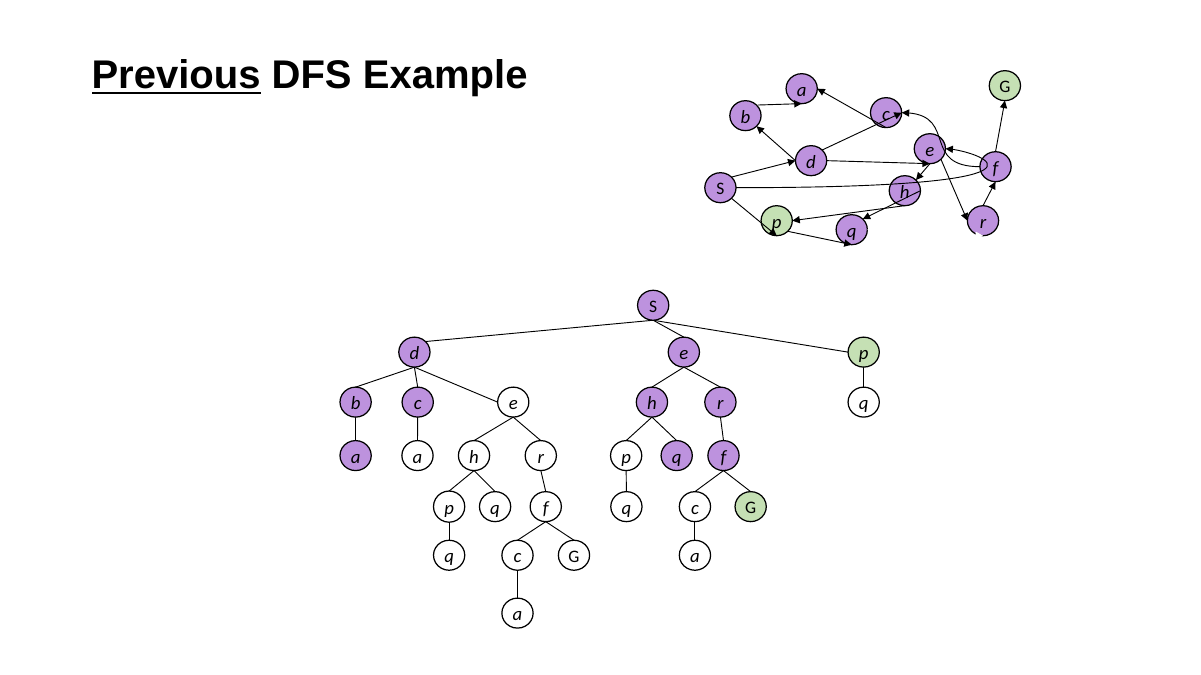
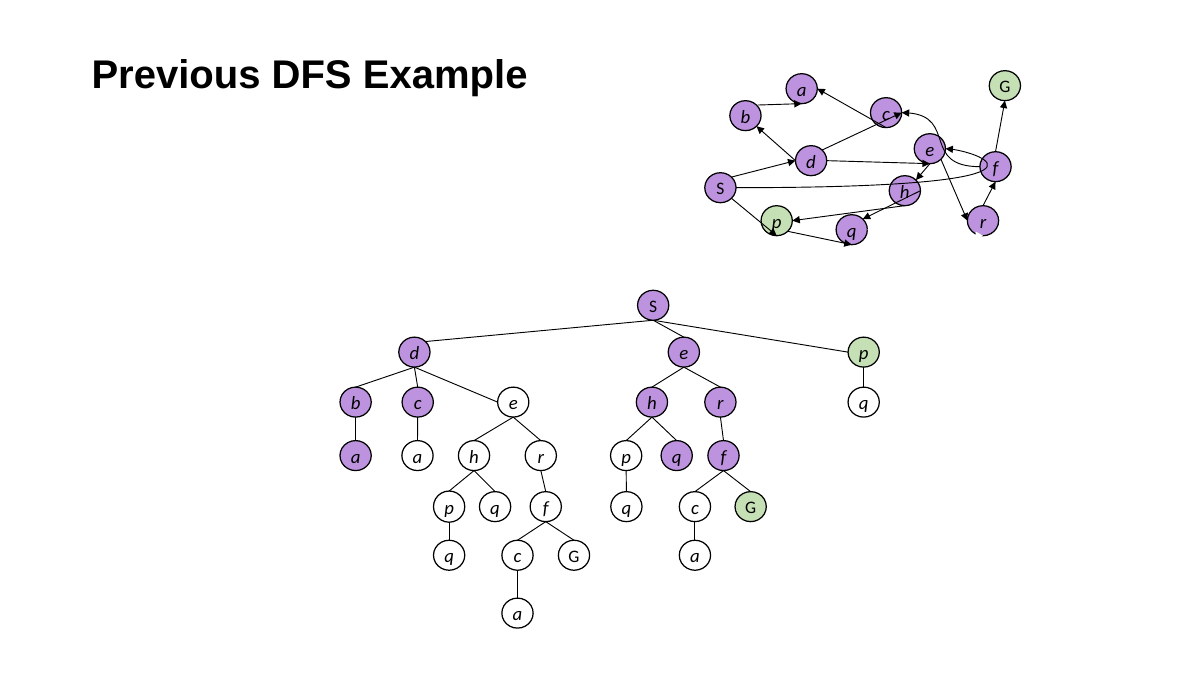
Previous underline: present -> none (176, 76)
